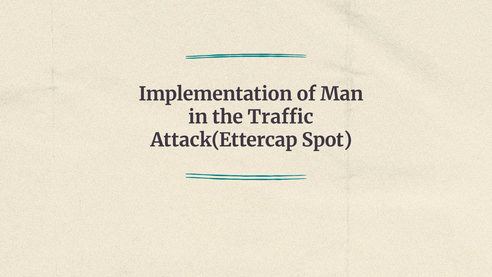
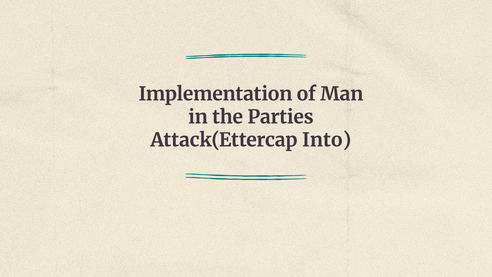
Traffic: Traffic -> Parties (281, 117)
Spot: Spot -> Into (327, 140)
